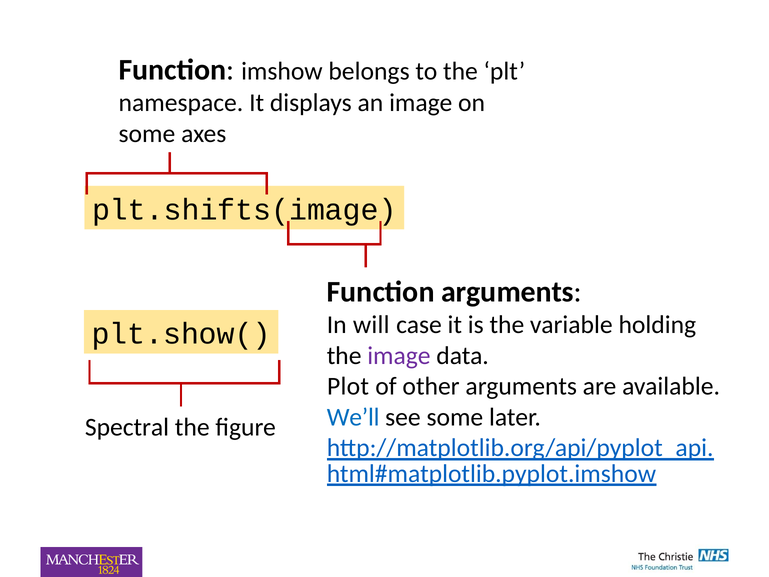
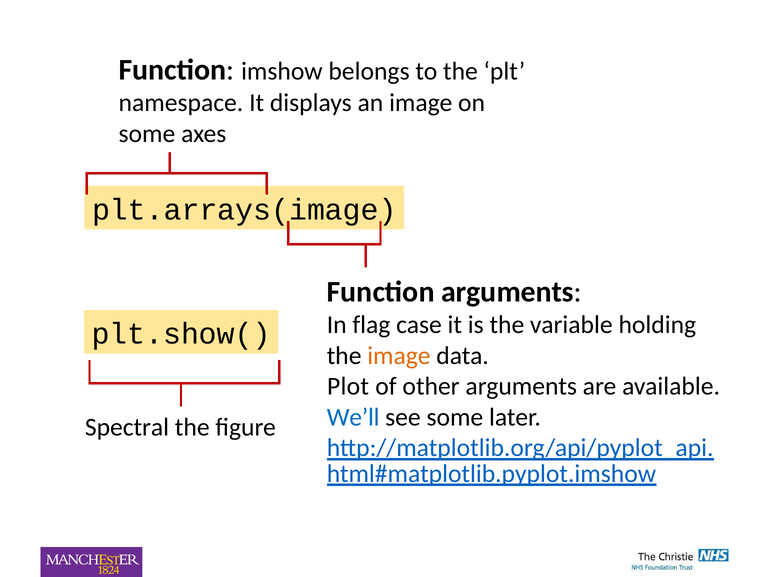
plt.shifts(image: plt.shifts(image -> plt.arrays(image (244, 210)
will: will -> flag (371, 325)
image colour: purple -> orange (399, 356)
